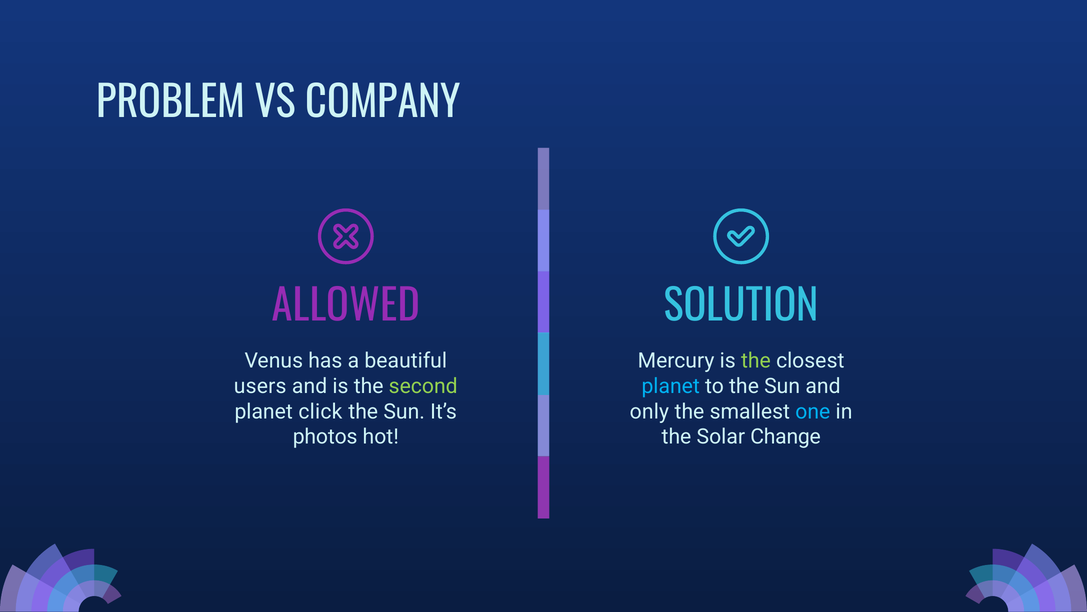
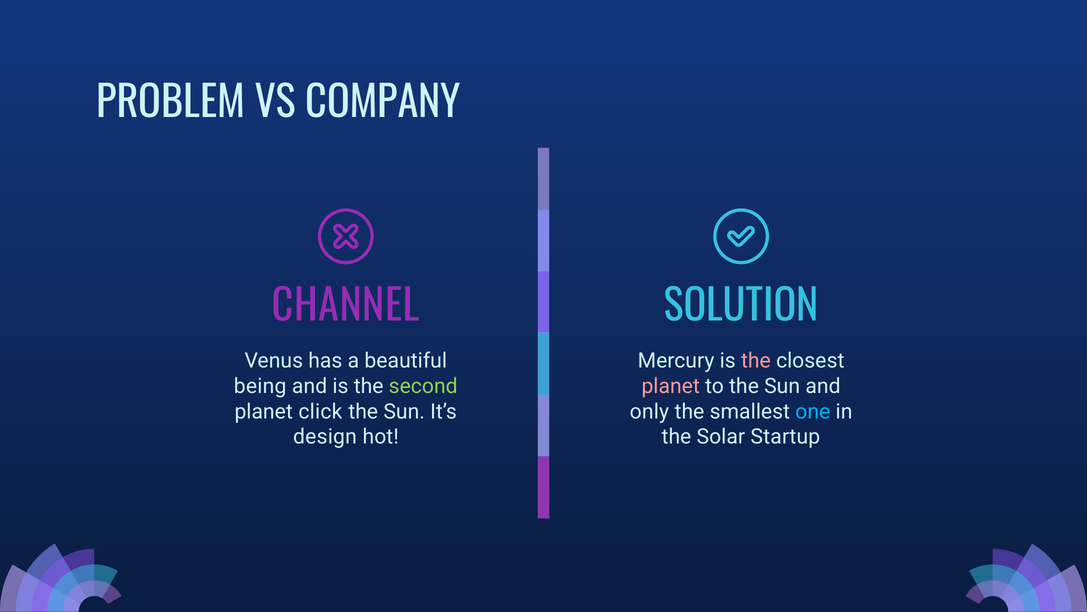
ALLOWED: ALLOWED -> CHANNEL (346, 307)
the colour: light green -> pink (756, 360)
users: users -> being (260, 386)
planet colour: light blue -> pink (671, 386)
photos: photos -> design (325, 437)
Change: Change -> Startup (785, 437)
